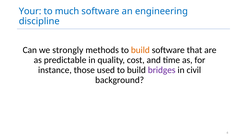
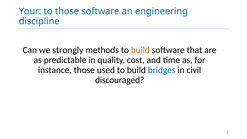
to much: much -> those (67, 11)
bridges colour: purple -> blue (162, 70)
background: background -> discouraged (120, 80)
